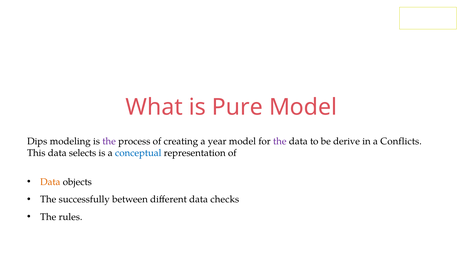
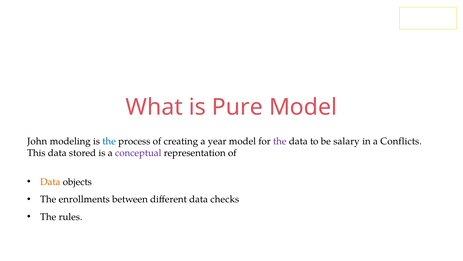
Dips: Dips -> John (37, 141)
the colour: purple -> blue (109, 141)
derive: derive -> salary (346, 141)
selects: selects -> stored (83, 153)
conceptual colour: blue -> purple (138, 153)
successfully: successfully -> enrollments (84, 199)
